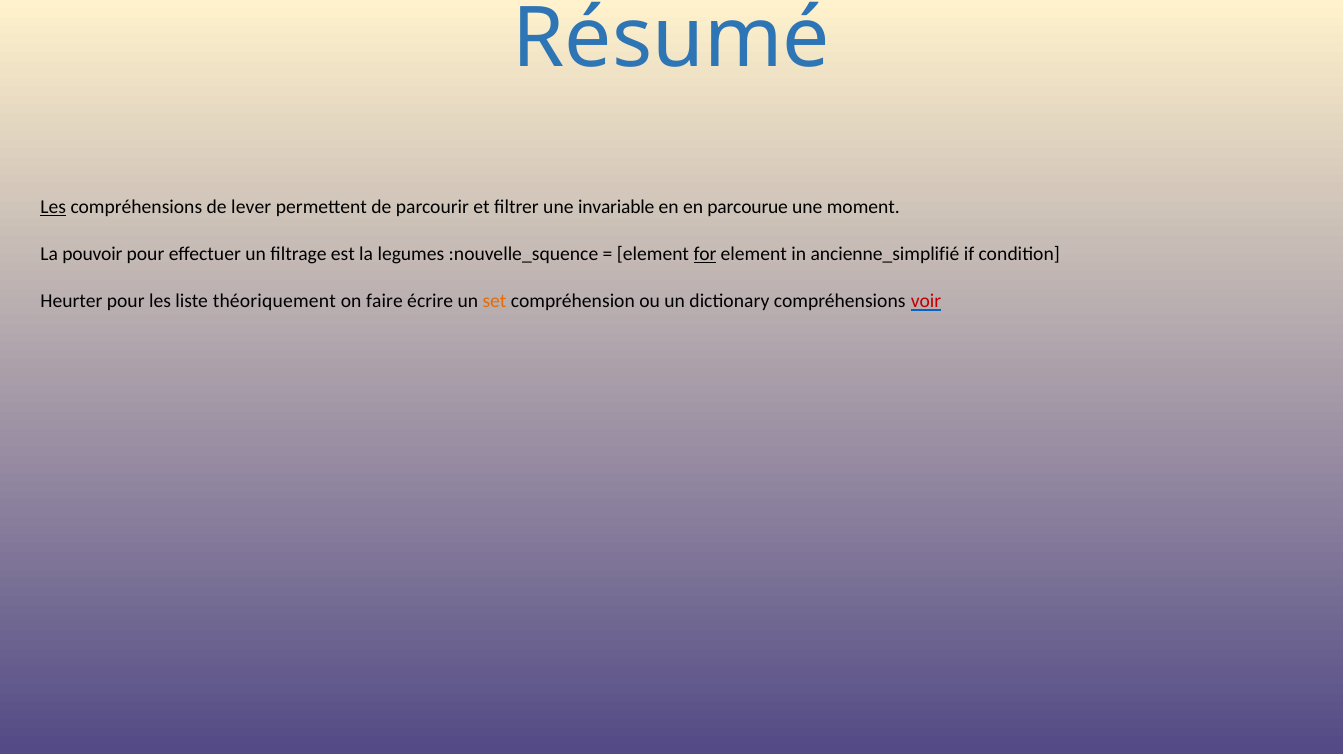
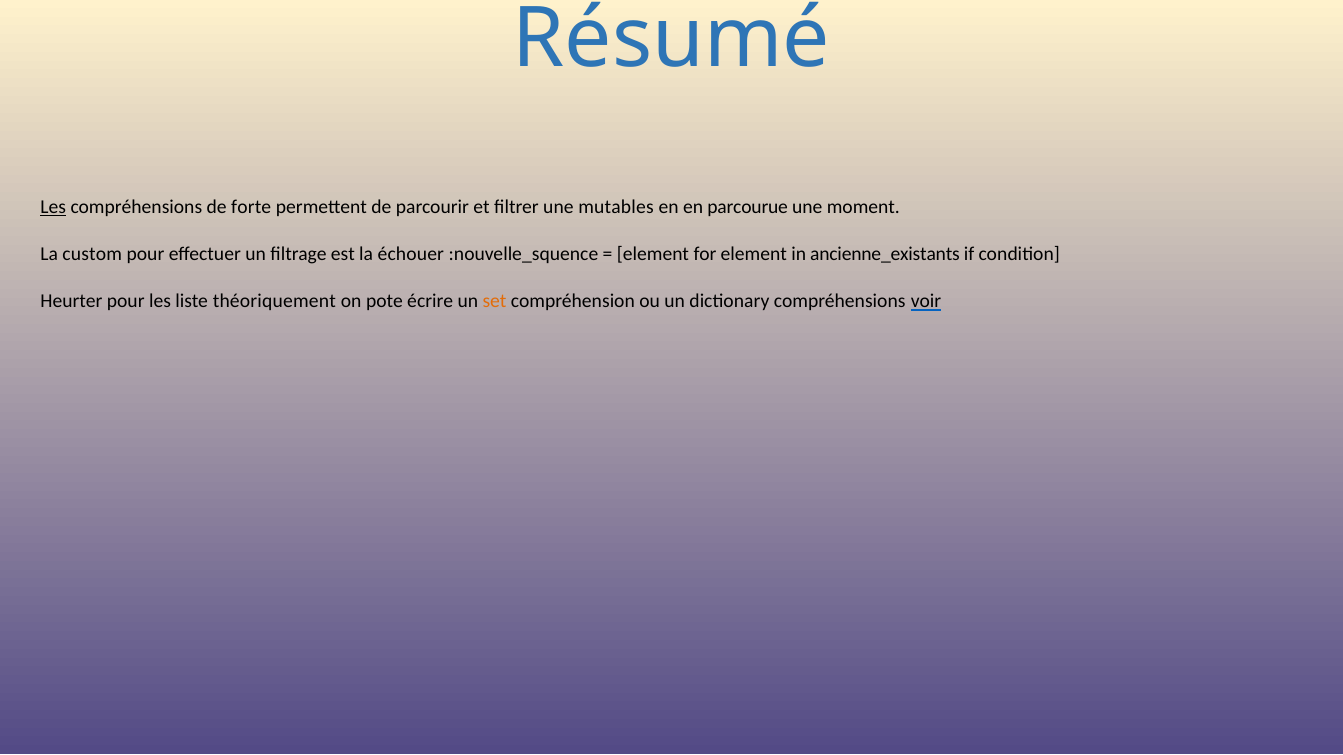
lever: lever -> forte (251, 207)
invariable: invariable -> mutables (616, 207)
pouvoir: pouvoir -> custom (92, 254)
legumes: legumes -> échouer (411, 254)
for underline: present -> none (705, 254)
ancienne_simplifié: ancienne_simplifié -> ancienne_existants (885, 254)
faire: faire -> pote (384, 301)
voir colour: red -> black (926, 301)
